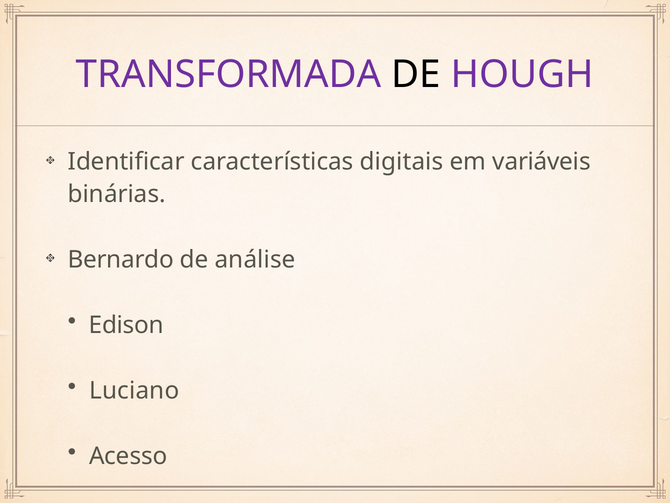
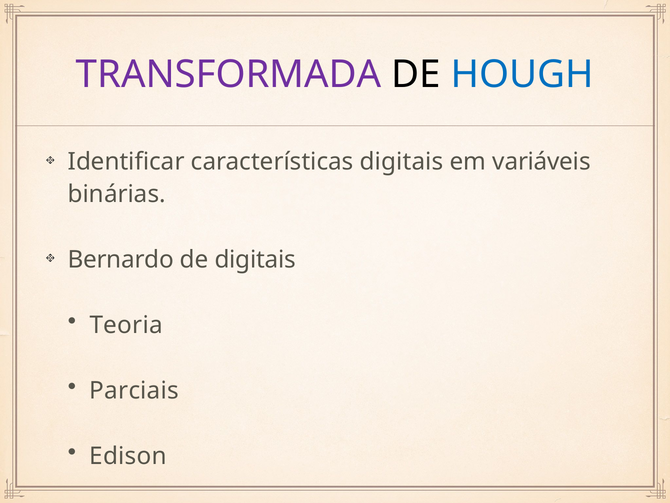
HOUGH colour: purple -> blue (522, 74)
de análise: análise -> digitais (255, 259)
Edison: Edison -> Teoria (126, 325)
Luciano: Luciano -> Parciais (134, 390)
Acesso: Acesso -> Edison (128, 456)
